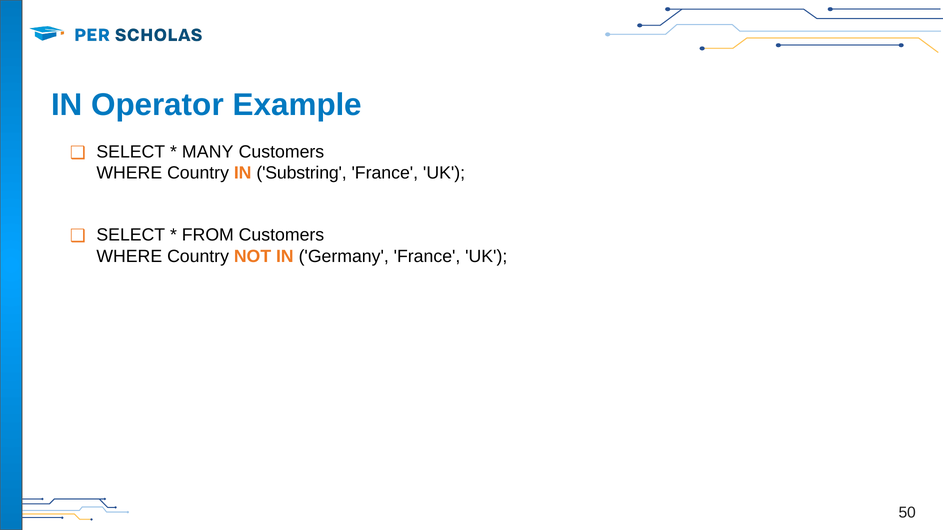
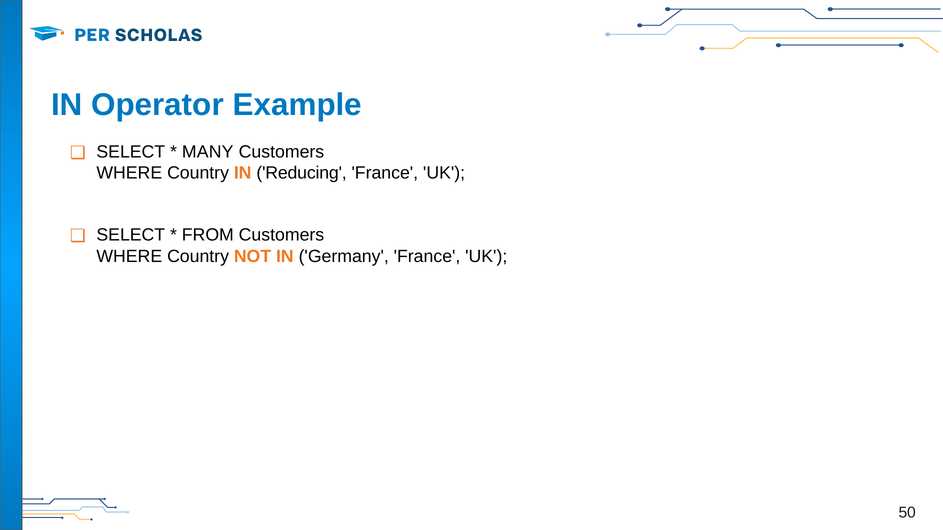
Substring: Substring -> Reducing (302, 173)
